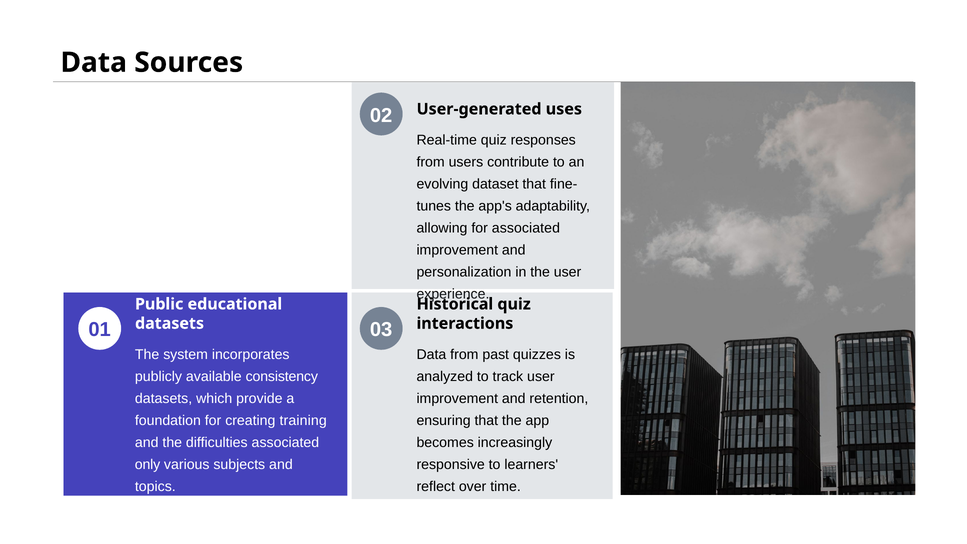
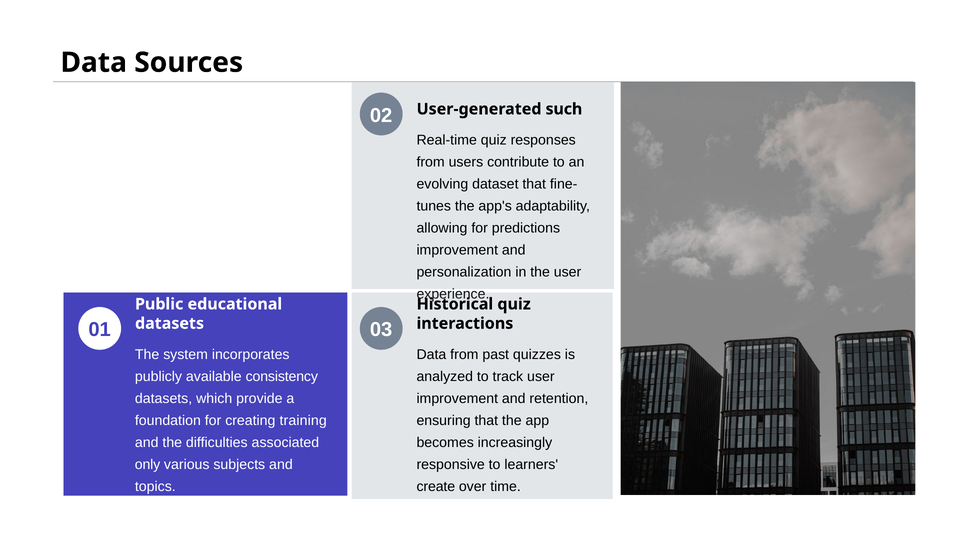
uses: uses -> such (564, 109)
for associated: associated -> predictions (526, 228)
reflect: reflect -> create (436, 486)
